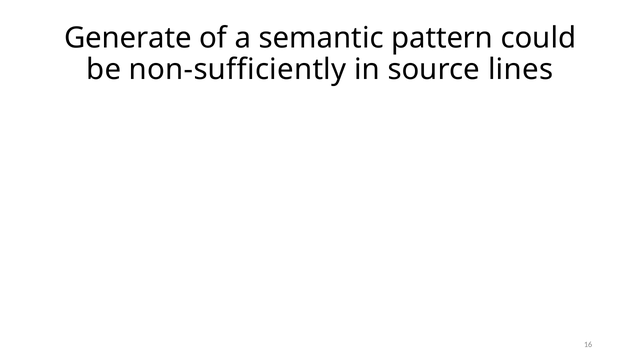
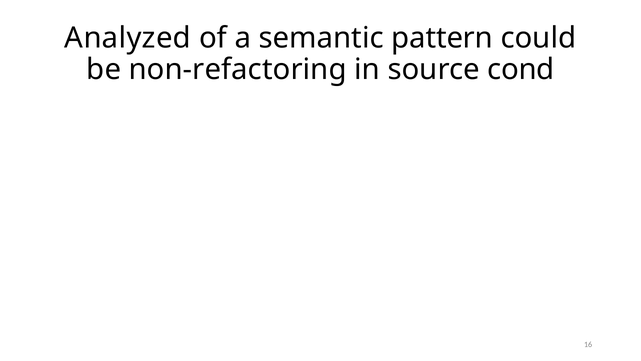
Generate: Generate -> Analyzed (128, 38)
non-sufficiently: non-sufficiently -> non-refactoring (238, 70)
lines: lines -> cond (521, 70)
